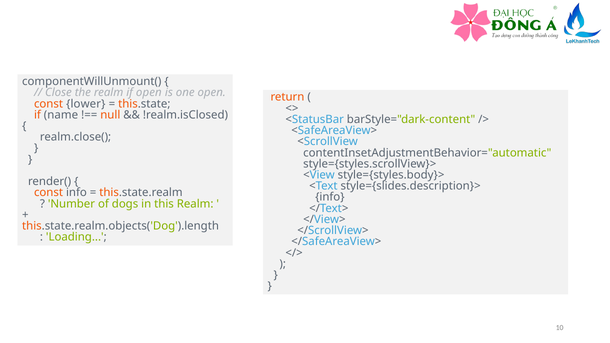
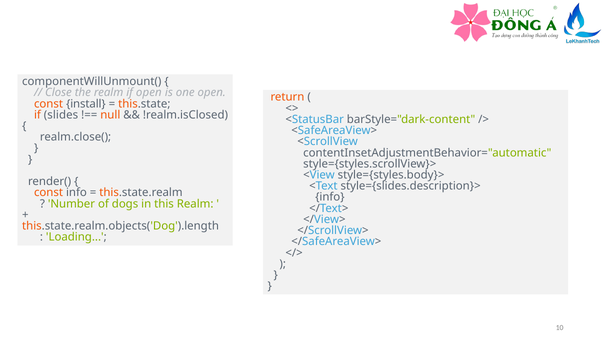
lower: lower -> install (86, 104)
name: name -> slides (61, 115)
